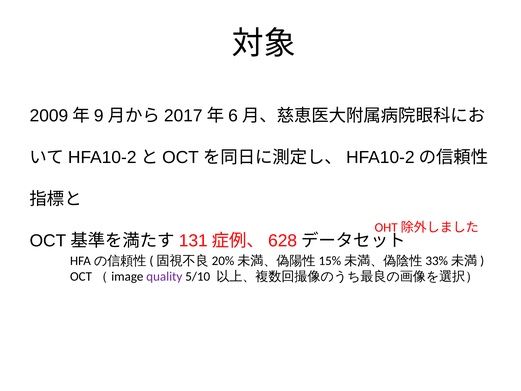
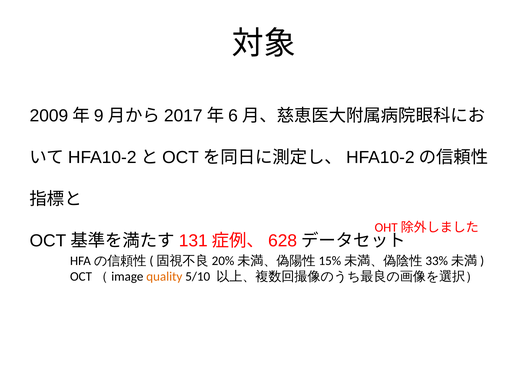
quality colour: purple -> orange (164, 276)
